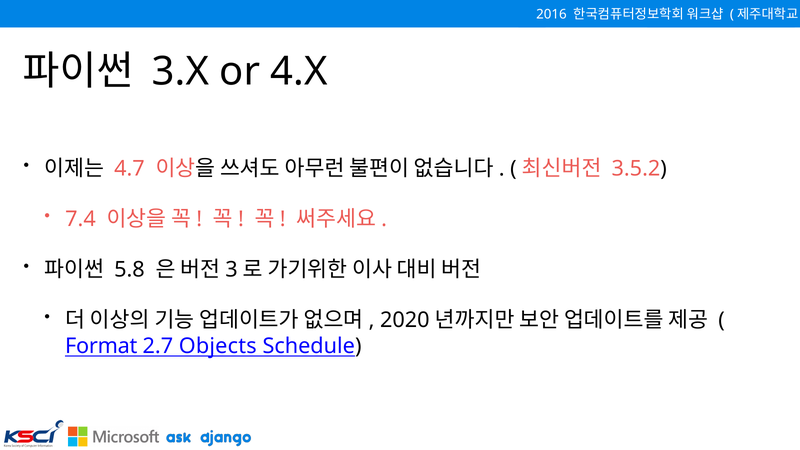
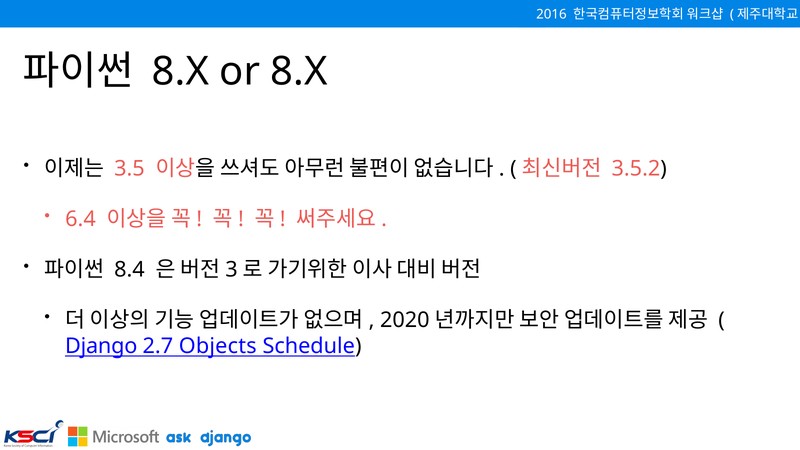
3.X: 3.X -> 8.X (180, 72)
or 4.X: 4.X -> 8.X (299, 72)
4.7: 4.7 -> 3.5 (129, 168)
7.4: 7.4 -> 6.4 (81, 219)
5.8: 5.8 -> 8.4 (129, 270)
Format: Format -> Django (101, 346)
